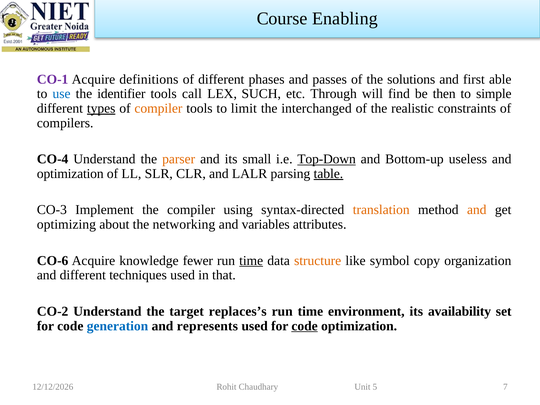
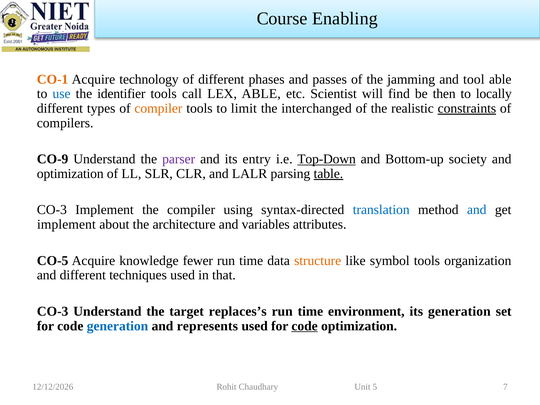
CO-1 colour: purple -> orange (53, 79)
definitions: definitions -> technology (149, 79)
solutions: solutions -> jamming (411, 79)
first: first -> tool (474, 79)
LEX SUCH: SUCH -> ABLE (261, 94)
Through: Through -> Scientist (334, 94)
simple: simple -> locally (494, 94)
types underline: present -> none (101, 108)
constraints underline: none -> present (467, 108)
CO-4: CO-4 -> CO-9 (53, 159)
parser colour: orange -> purple (179, 159)
small: small -> entry (257, 159)
useless: useless -> society (468, 159)
translation colour: orange -> blue (381, 210)
and colour: orange -> blue (477, 210)
optimizing: optimizing -> implement (66, 224)
networking: networking -> architecture (184, 224)
CO-6: CO-6 -> CO-5 (53, 261)
time underline: present -> none (251, 261)
symbol copy: copy -> tools (427, 261)
CO-2: CO-2 -> CO-3 (53, 311)
its availability: availability -> generation (459, 311)
